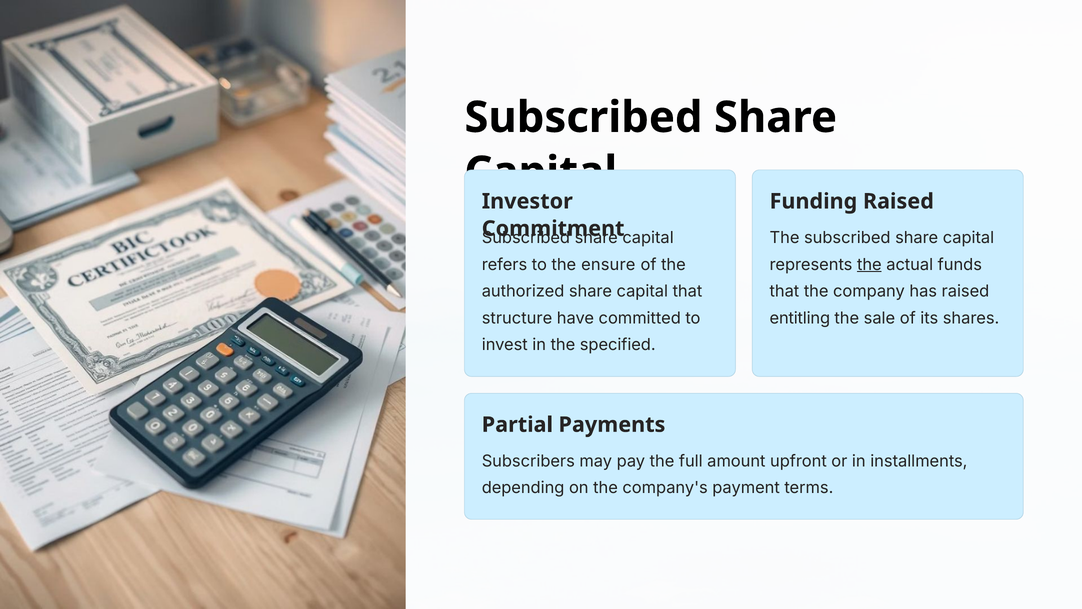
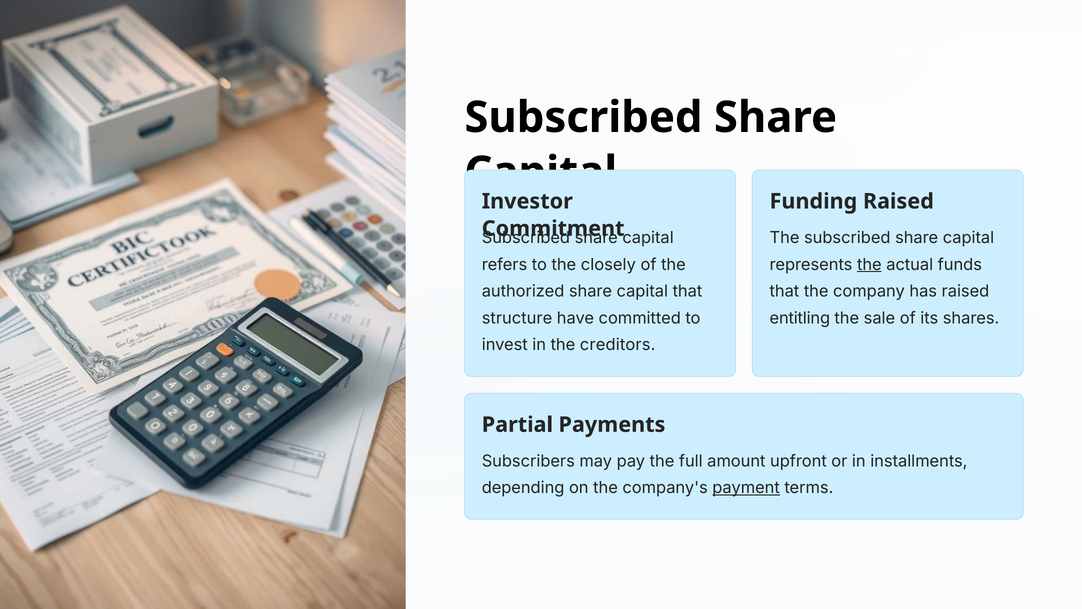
ensure: ensure -> closely (608, 265)
specified: specified -> creditors (618, 345)
payment underline: none -> present (746, 488)
